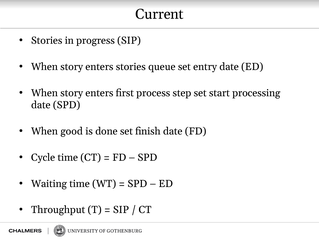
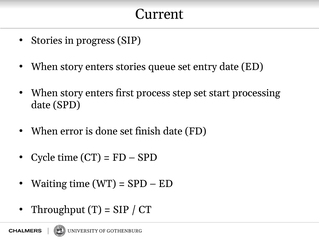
good: good -> error (72, 131)
